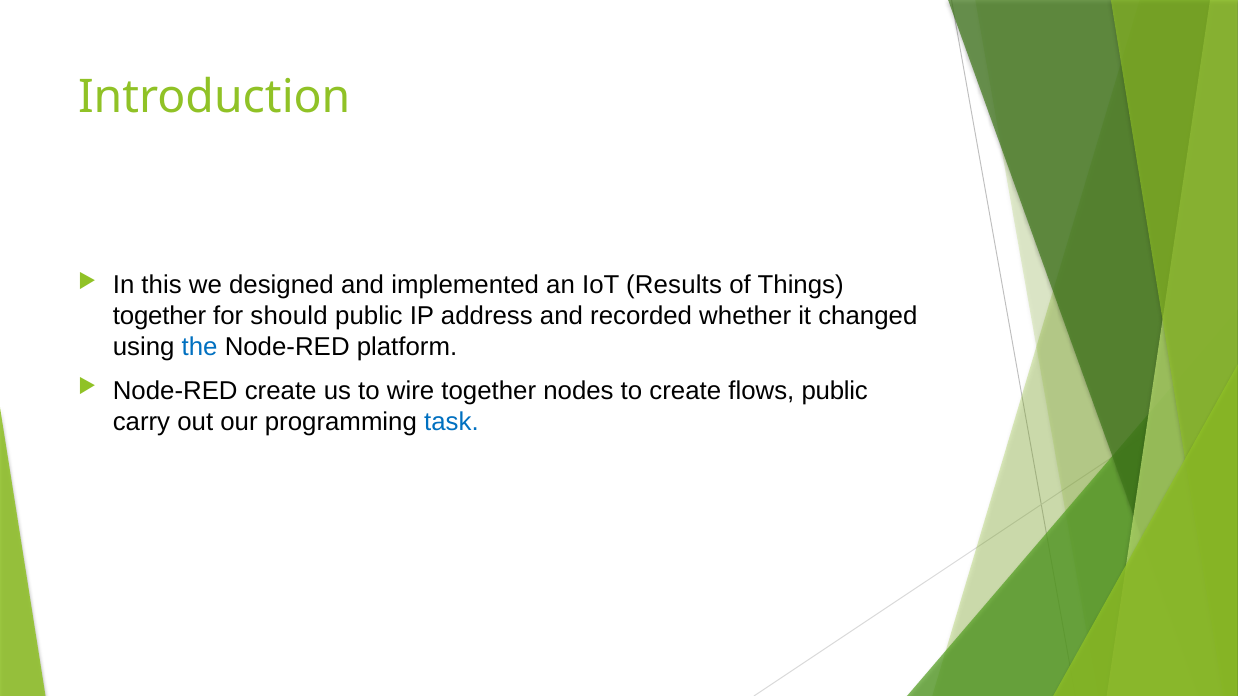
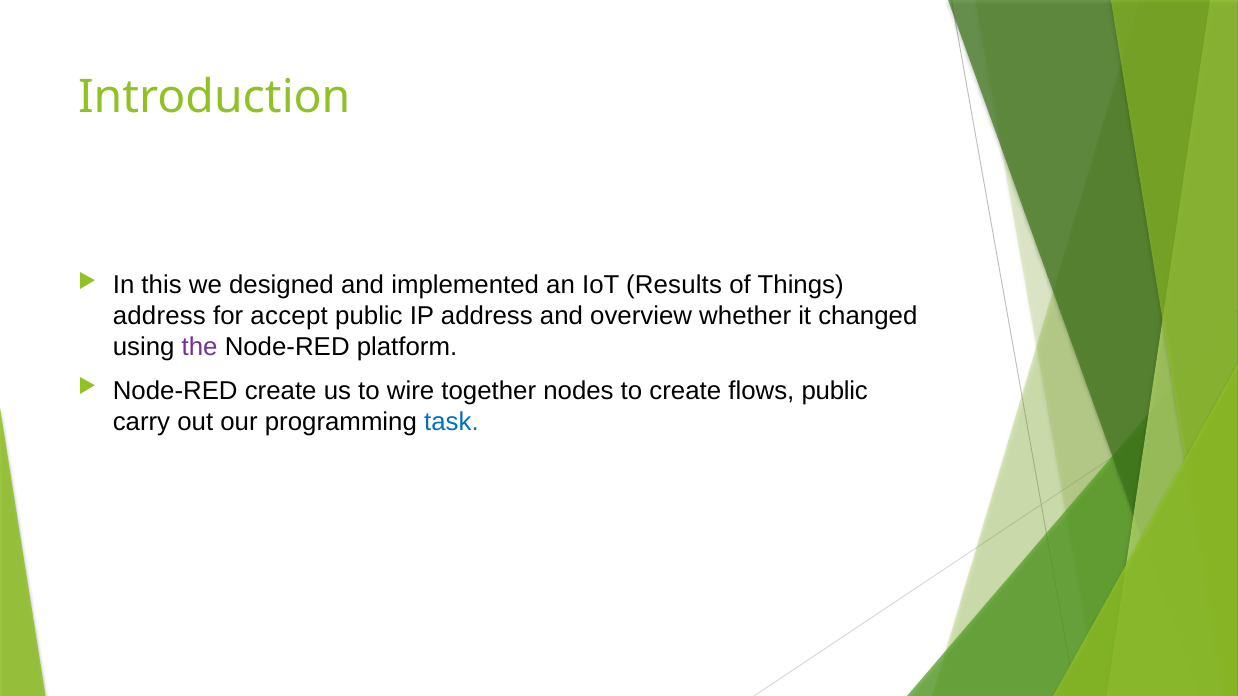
together: together -> address (159, 316)
should: should -> accept (289, 316)
recorded: recorded -> overview (641, 316)
the colour: blue -> purple (200, 347)
